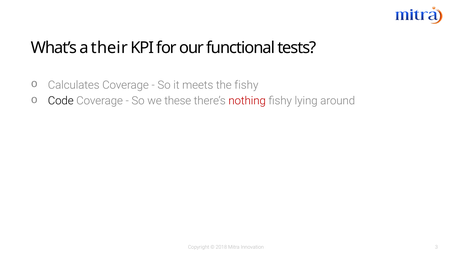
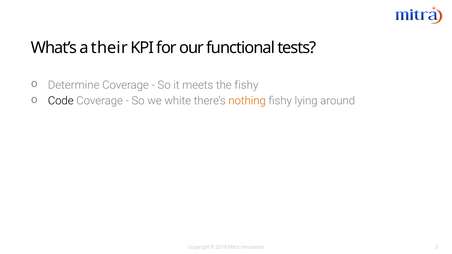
Calculates: Calculates -> Determine (74, 85)
these: these -> white (178, 101)
nothing colour: red -> orange (247, 101)
